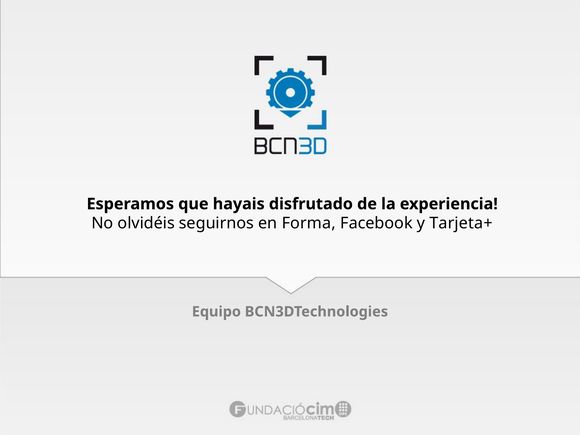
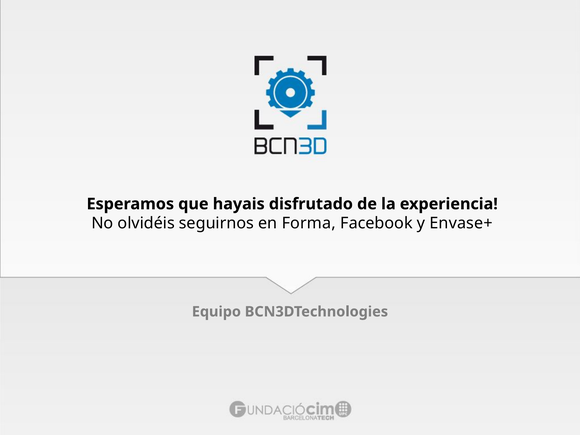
Tarjeta+: Tarjeta+ -> Envase+ (461, 223)
